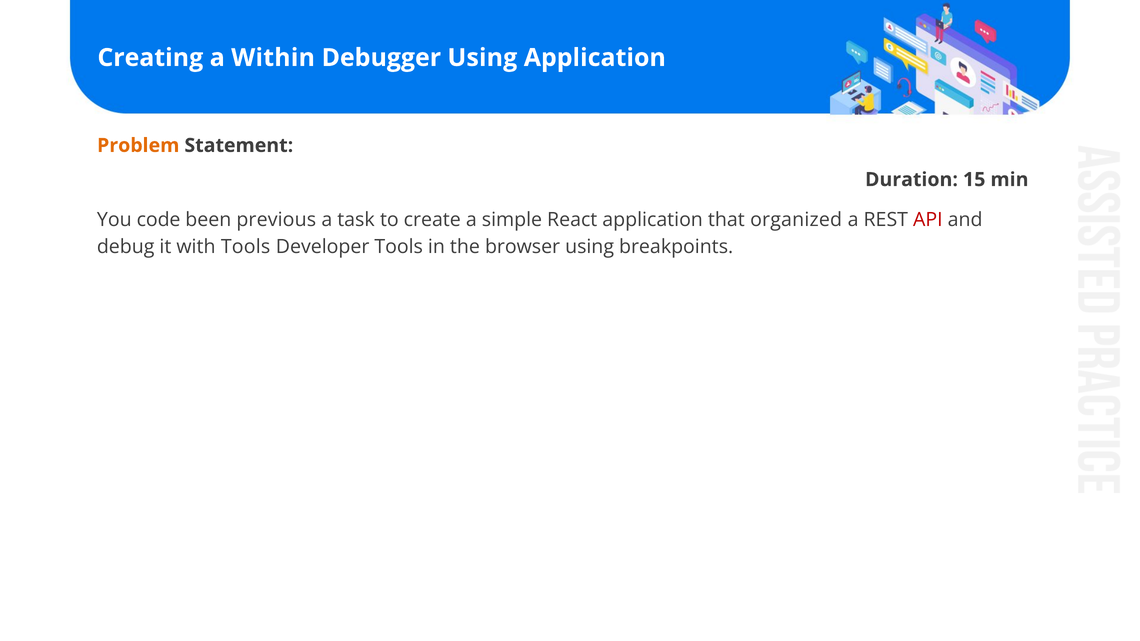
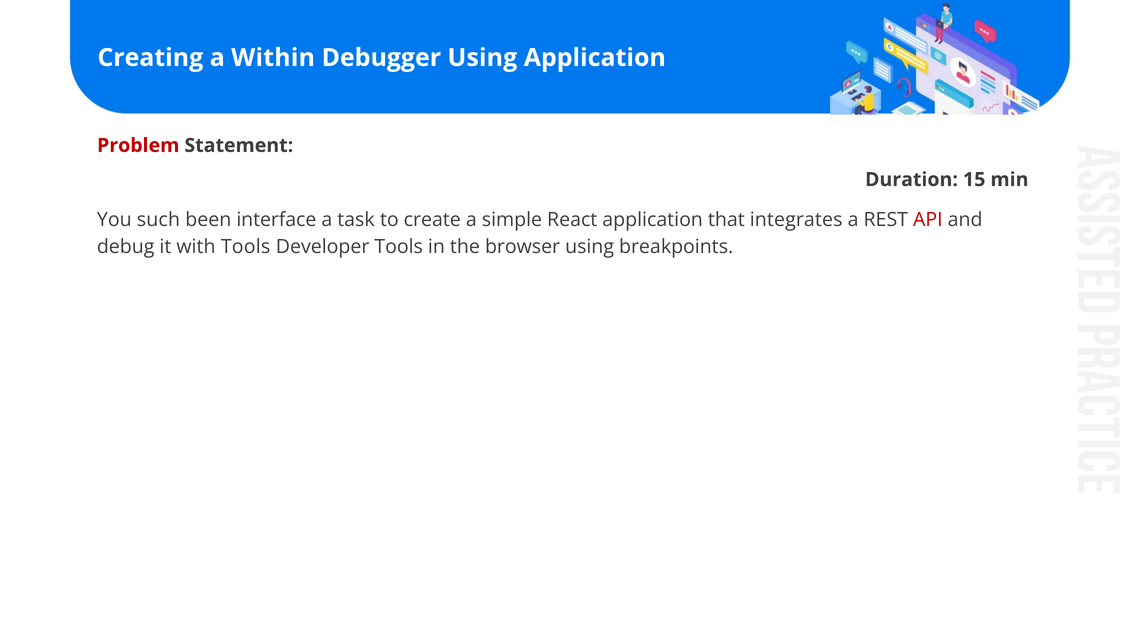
Problem colour: orange -> red (138, 146)
code: code -> such (158, 220)
previous: previous -> interface (276, 220)
organized: organized -> integrates (796, 220)
